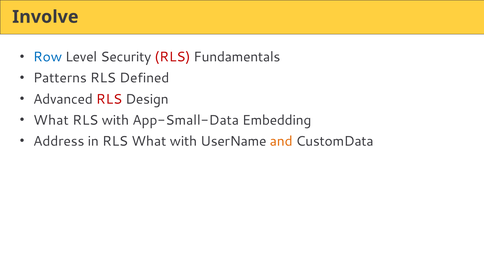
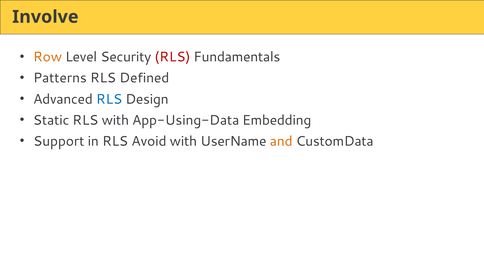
Row colour: blue -> orange (48, 57)
RLS colour: red -> blue (109, 99)
What: What -> Static (51, 120)
App-Small-Data: App-Small-Data -> App-Using-Data (186, 120)
Address: Address -> Support (59, 141)
RLS What: What -> Avoid (149, 141)
